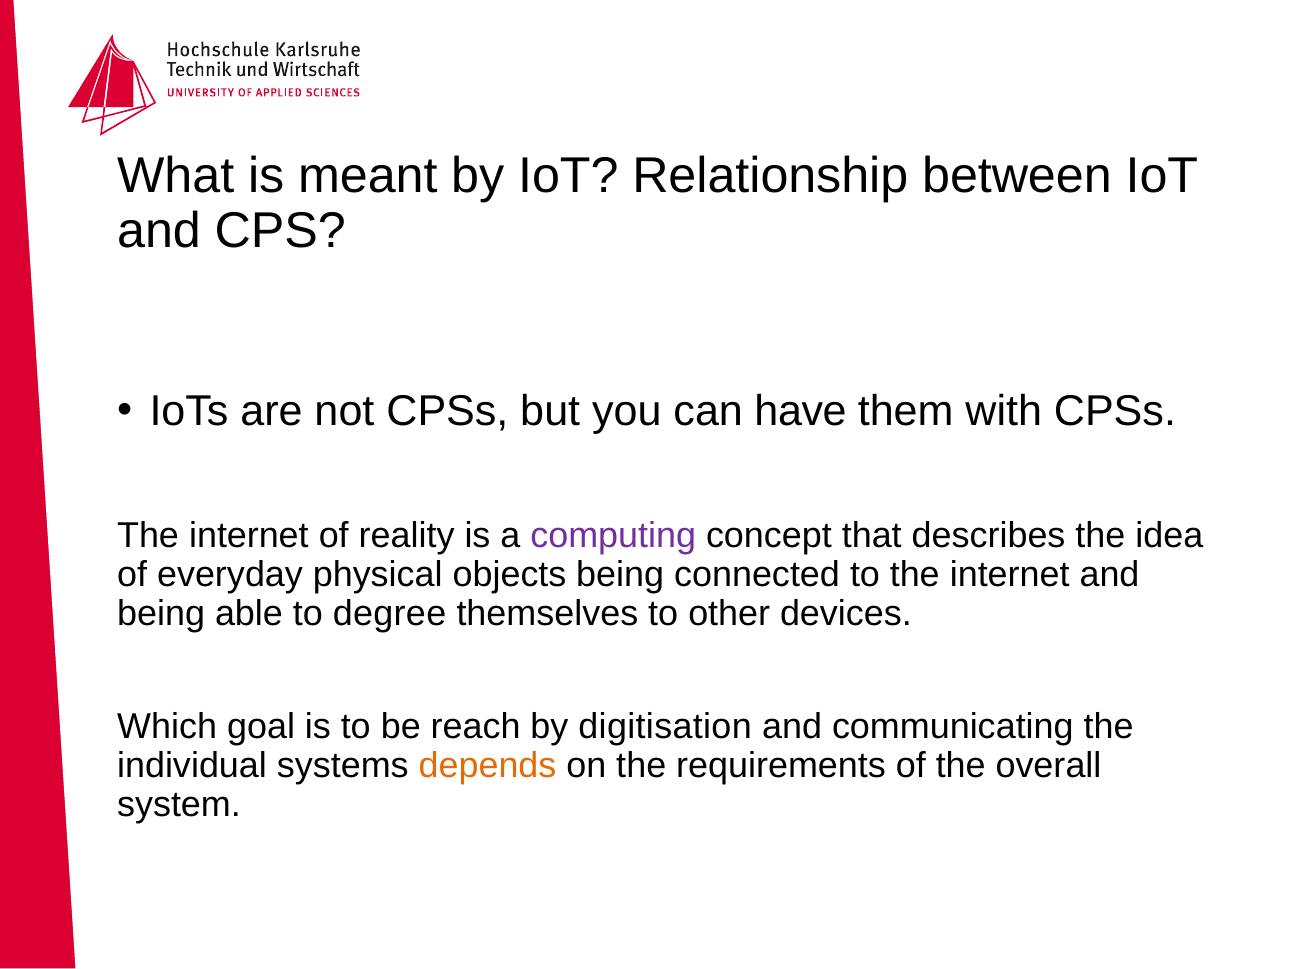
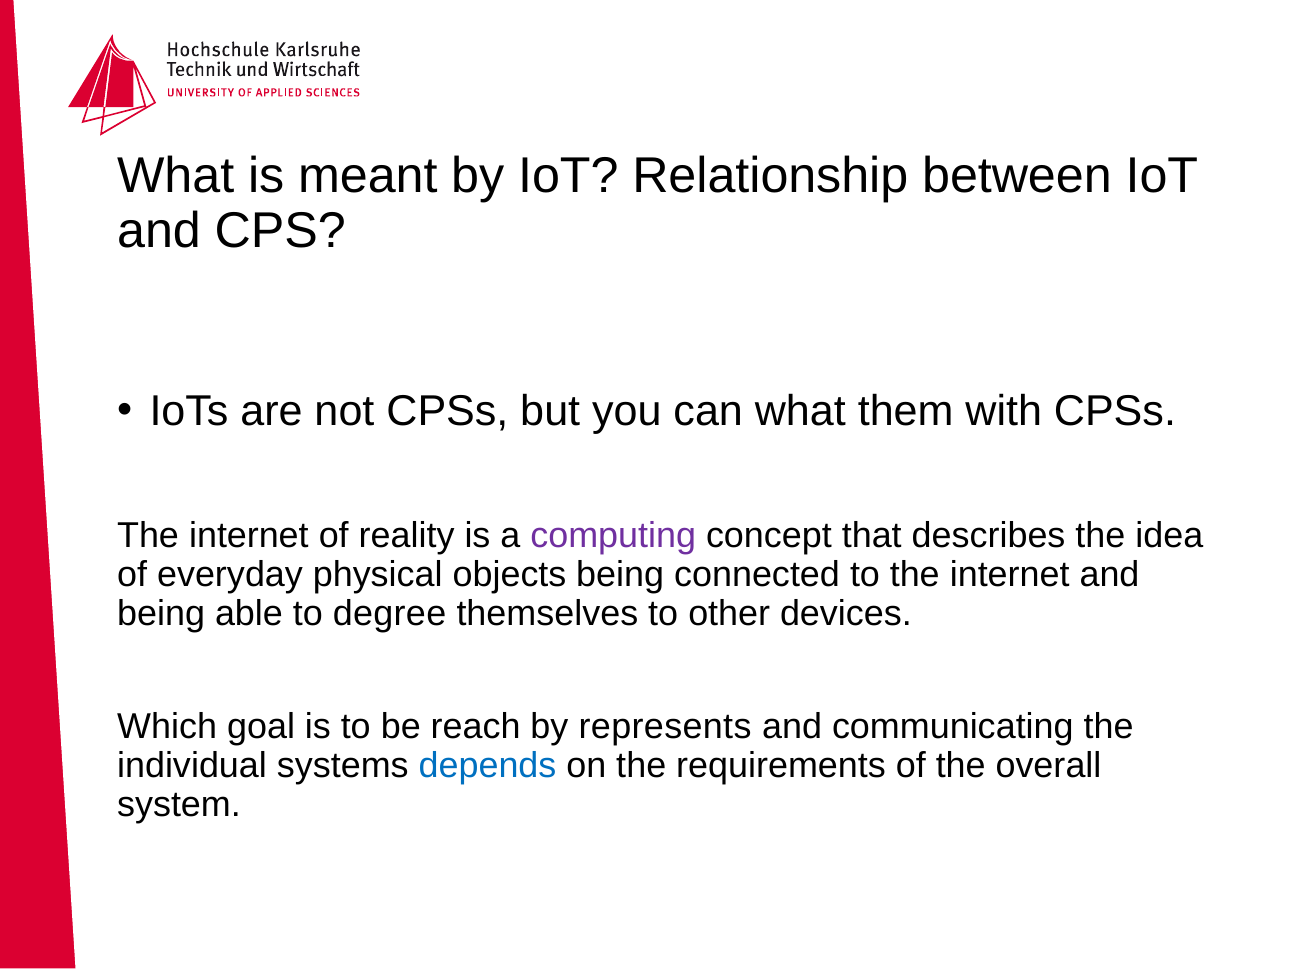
can have: have -> what (800, 411)
digitisation: digitisation -> represents (665, 727)
depends colour: orange -> blue (488, 766)
